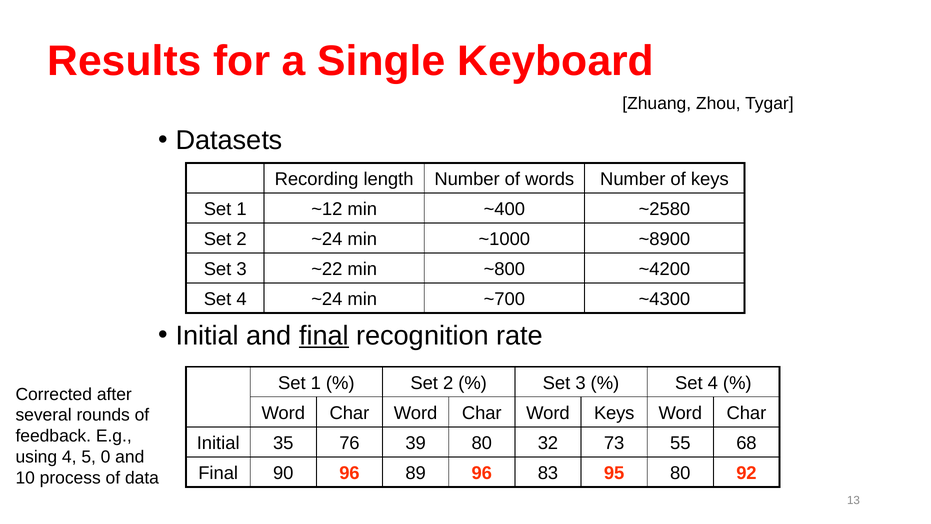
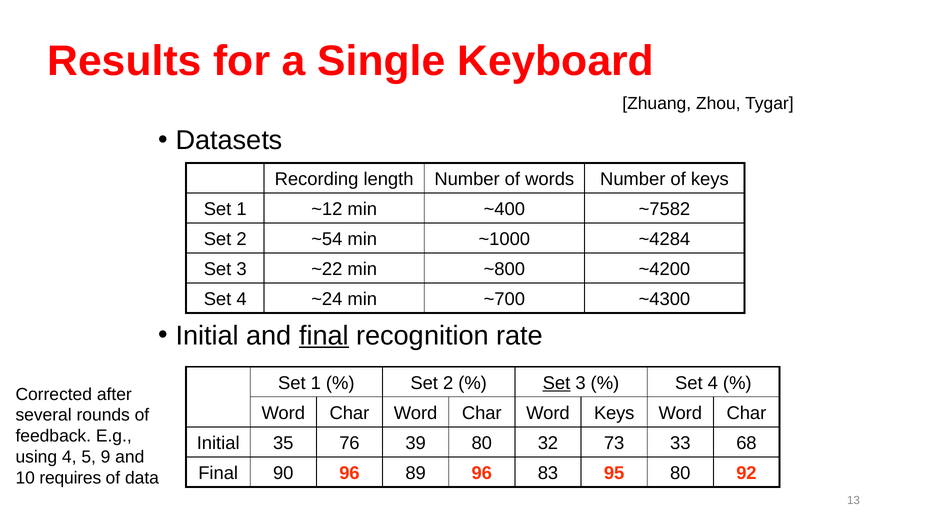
~2580: ~2580 -> ~7582 (664, 209)
2 ~24: ~24 -> ~54 (327, 239)
~8900: ~8900 -> ~4284 (664, 239)
Set underline: none -> present (557, 383)
55: 55 -> 33 (680, 443)
0: 0 -> 9 (106, 457)
process: process -> requires (70, 478)
